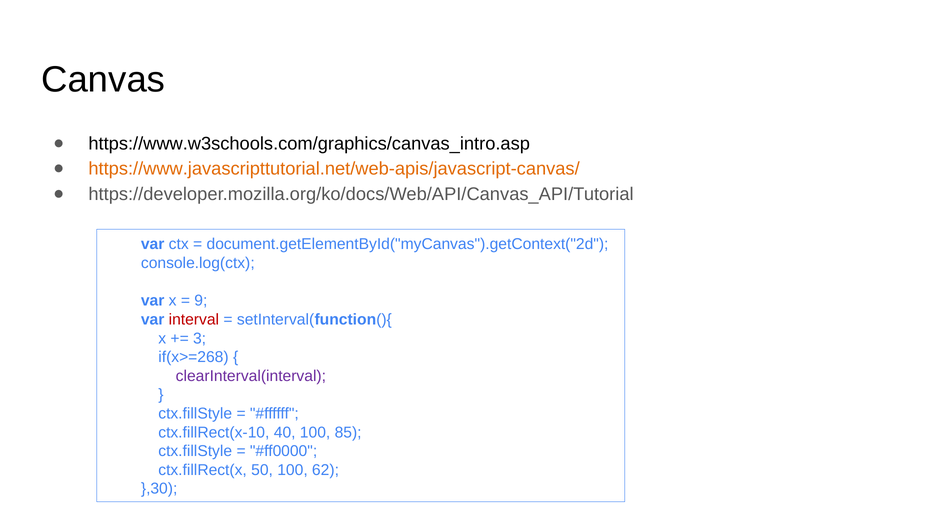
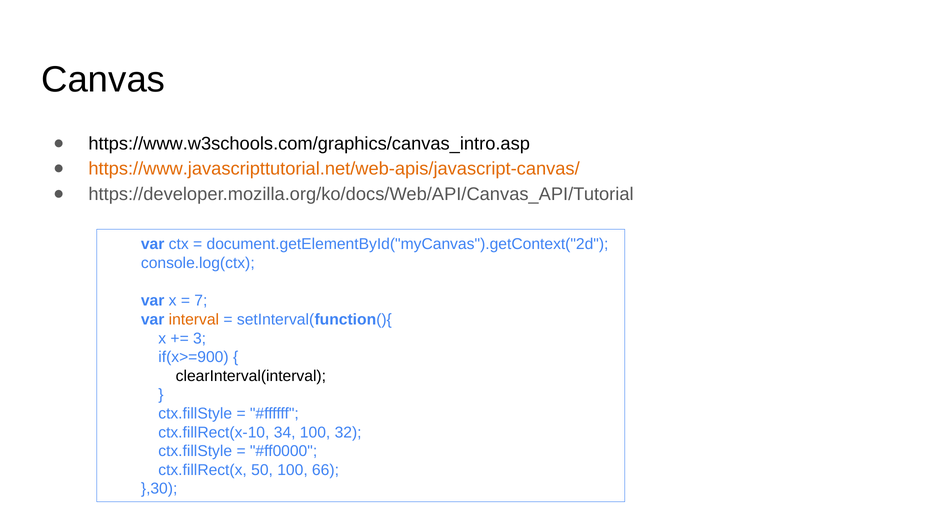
9: 9 -> 7 (201, 301)
interval colour: red -> orange (194, 319)
if(x>=268: if(x>=268 -> if(x>=900 (193, 357)
clearInterval(interval colour: purple -> black (251, 376)
40: 40 -> 34 (285, 432)
85: 85 -> 32 (348, 432)
62: 62 -> 66 (325, 470)
